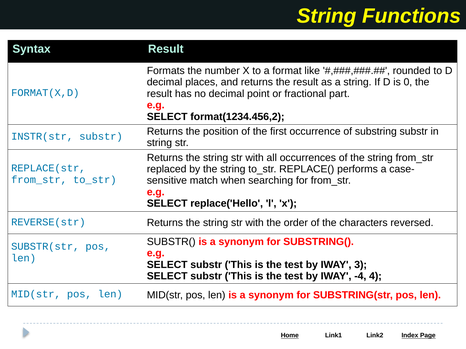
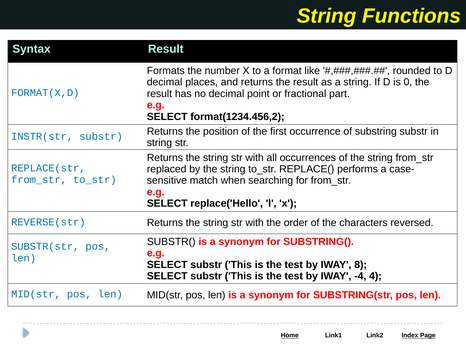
3: 3 -> 8 (361, 265)
